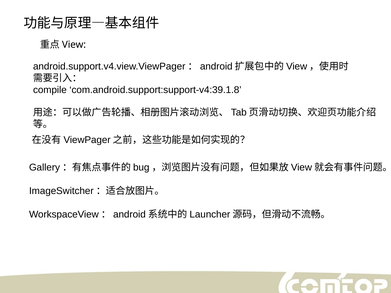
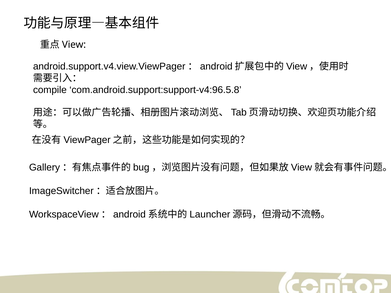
com.android.support:support-v4:39.1.8: com.android.support:support-v4:39.1.8 -> com.android.support:support-v4:96.5.8 (155, 90)
